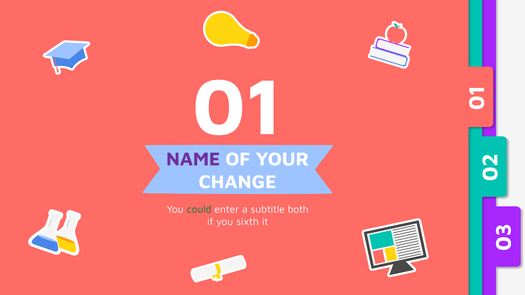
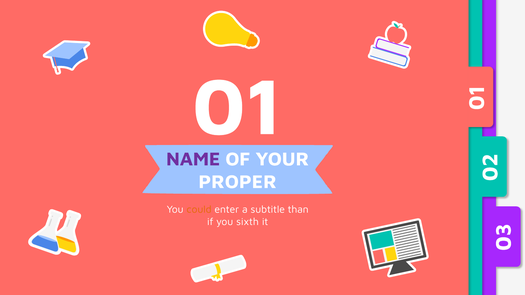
CHANGE: CHANGE -> PROPER (238, 182)
could colour: green -> orange (199, 210)
both: both -> than (298, 210)
